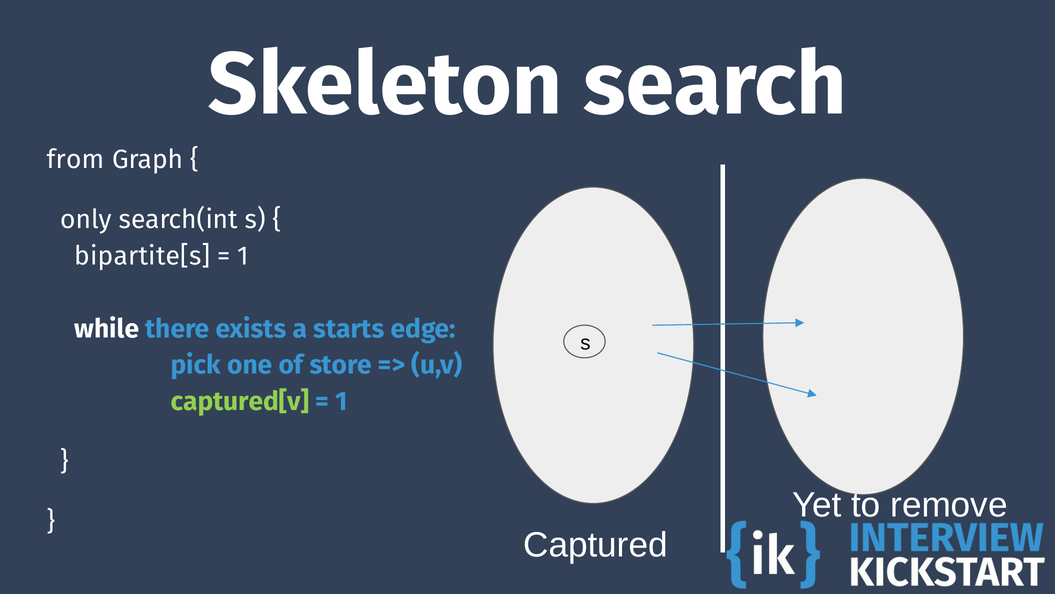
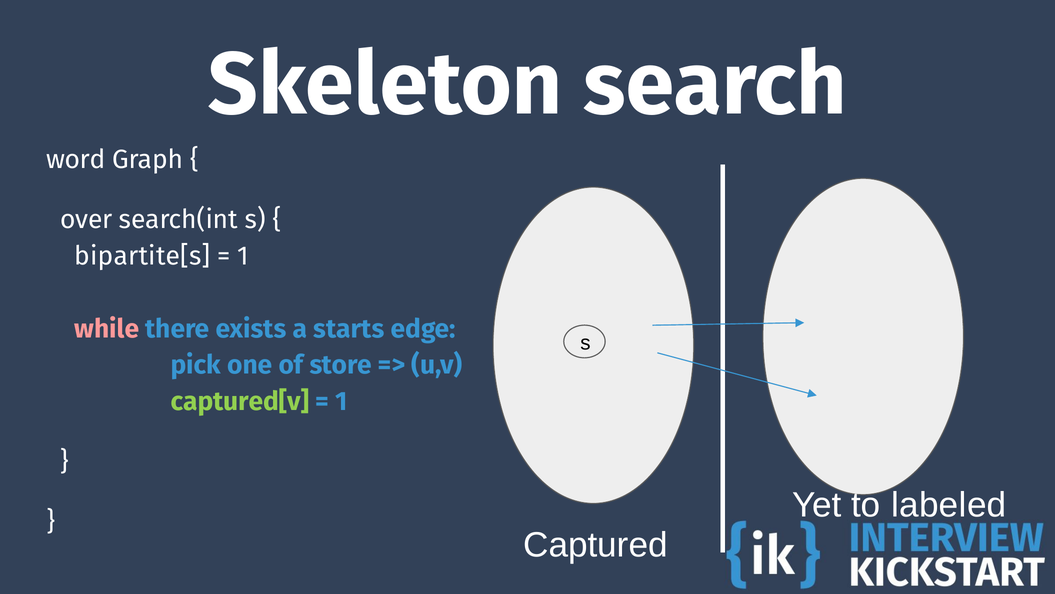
from: from -> word (76, 160)
only: only -> over (86, 219)
while colour: white -> pink (107, 329)
remove: remove -> labeled (949, 505)
